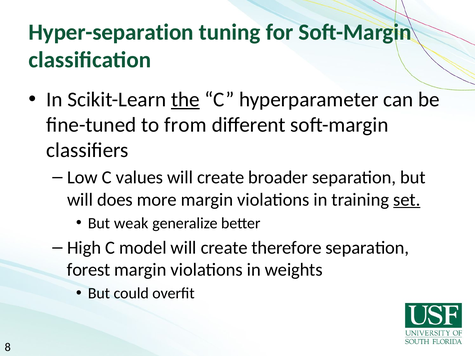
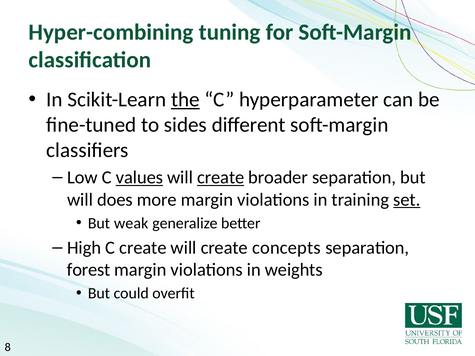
Hyper-separation: Hyper-separation -> Hyper-combining (111, 32)
from: from -> sides (185, 125)
values underline: none -> present (139, 178)
create underline: none -> present (221, 178)
C model: model -> create (143, 248)
therefore: therefore -> concepts (286, 248)
